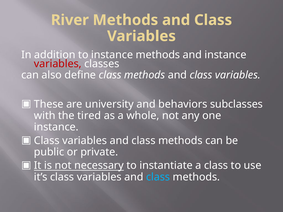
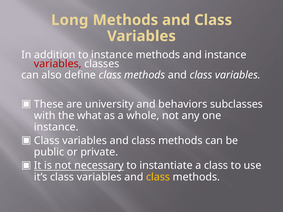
River: River -> Long (70, 20)
tired: tired -> what (89, 116)
class colour: light blue -> yellow (158, 177)
